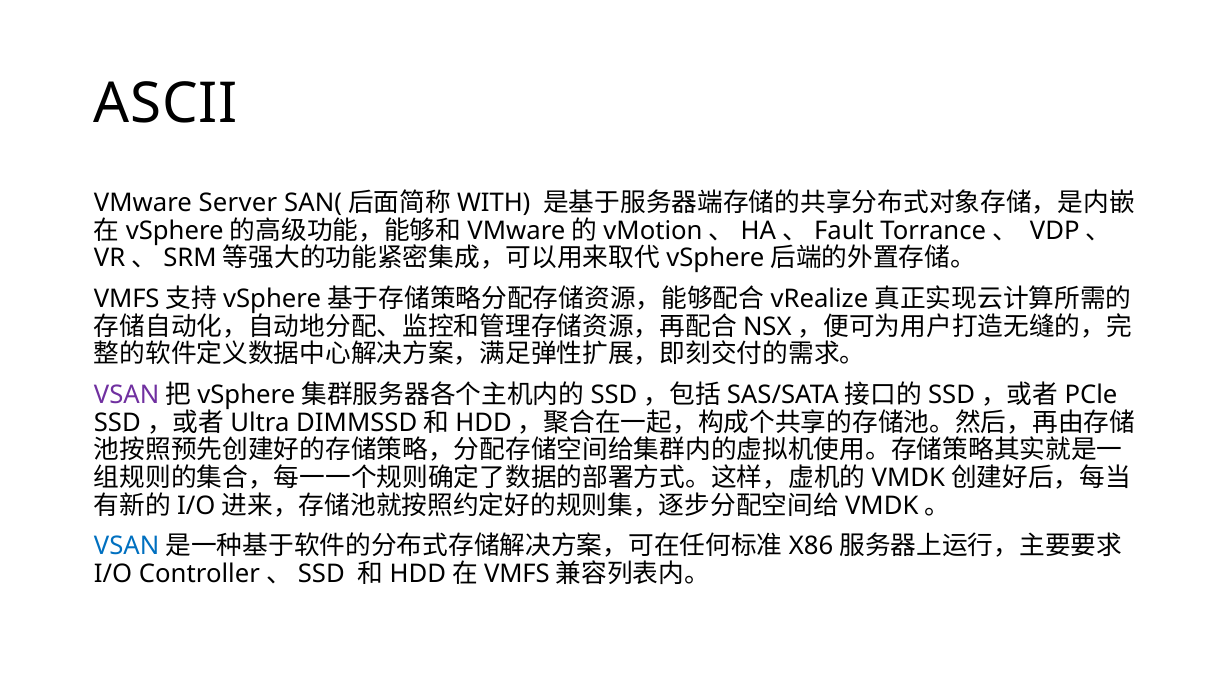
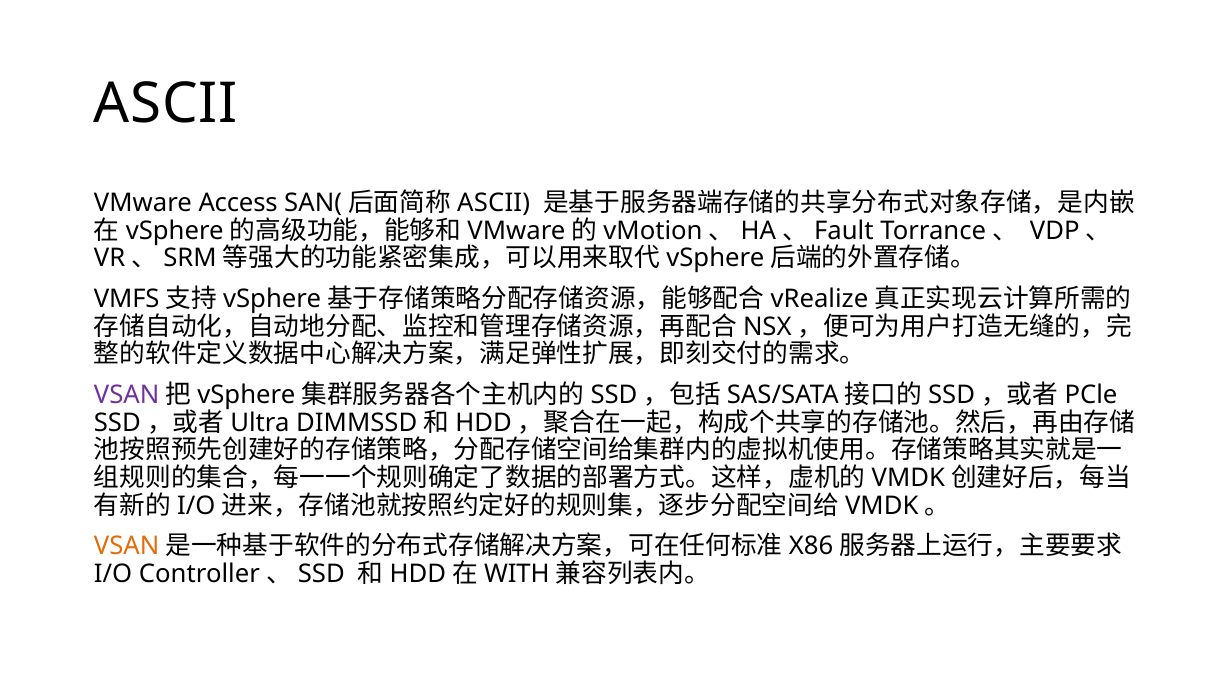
Server: Server -> Access (238, 203)
WITH: WITH -> ASCII (494, 203)
VSAN colour: blue -> orange (127, 546)
VMFS: VMFS -> WITH (517, 574)
